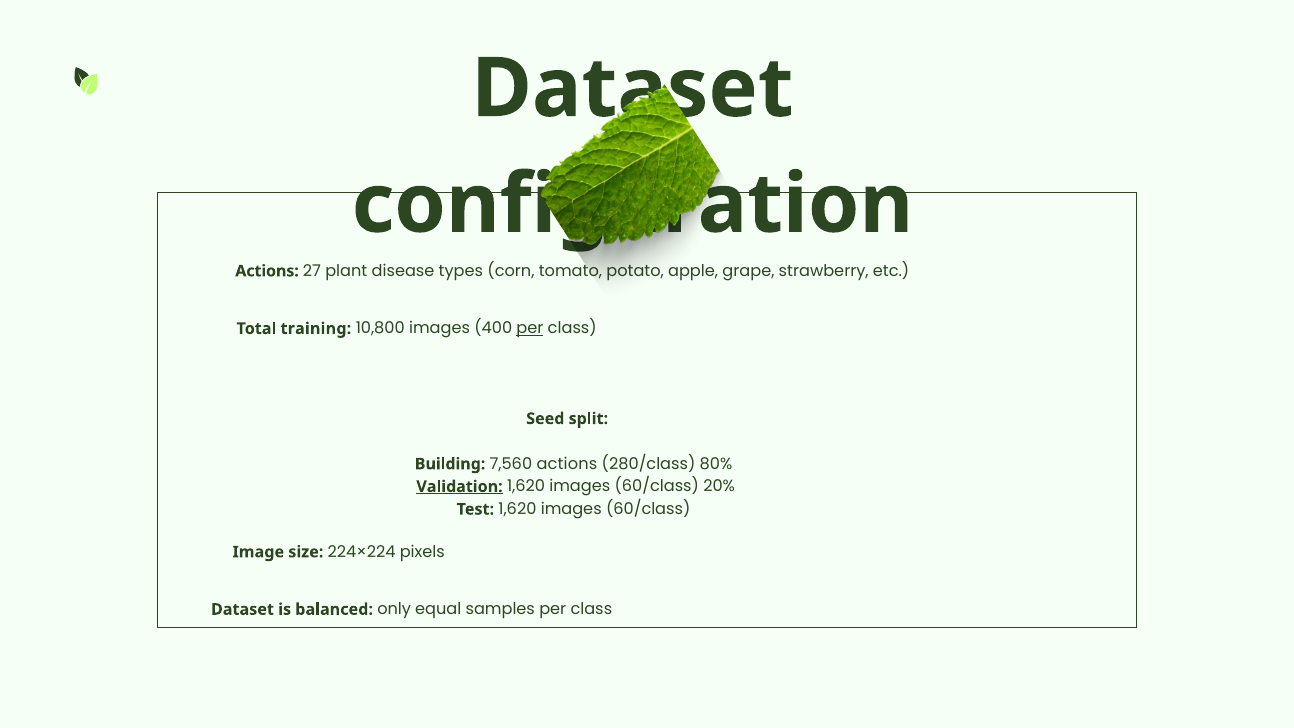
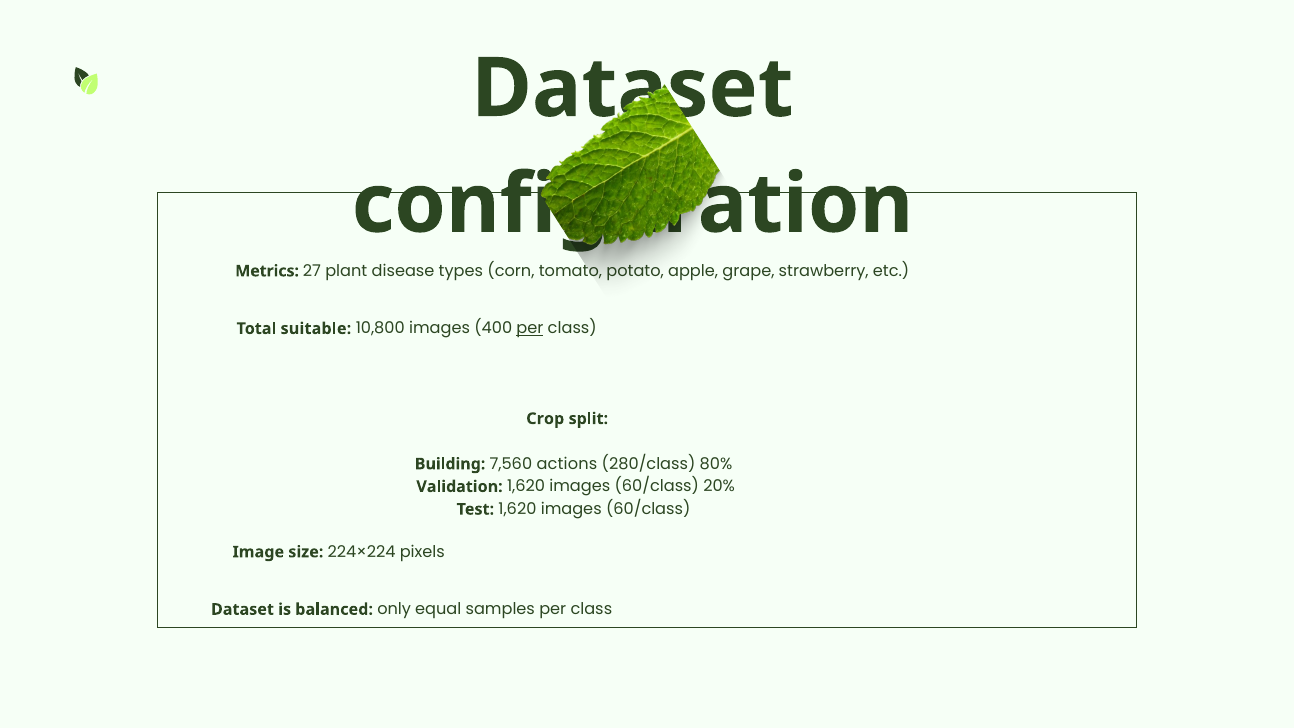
Actions: Actions -> Metrics (267, 271)
training: training -> suitable (316, 329)
Seed: Seed -> Crop (545, 419)
Validation underline: present -> none (459, 487)
